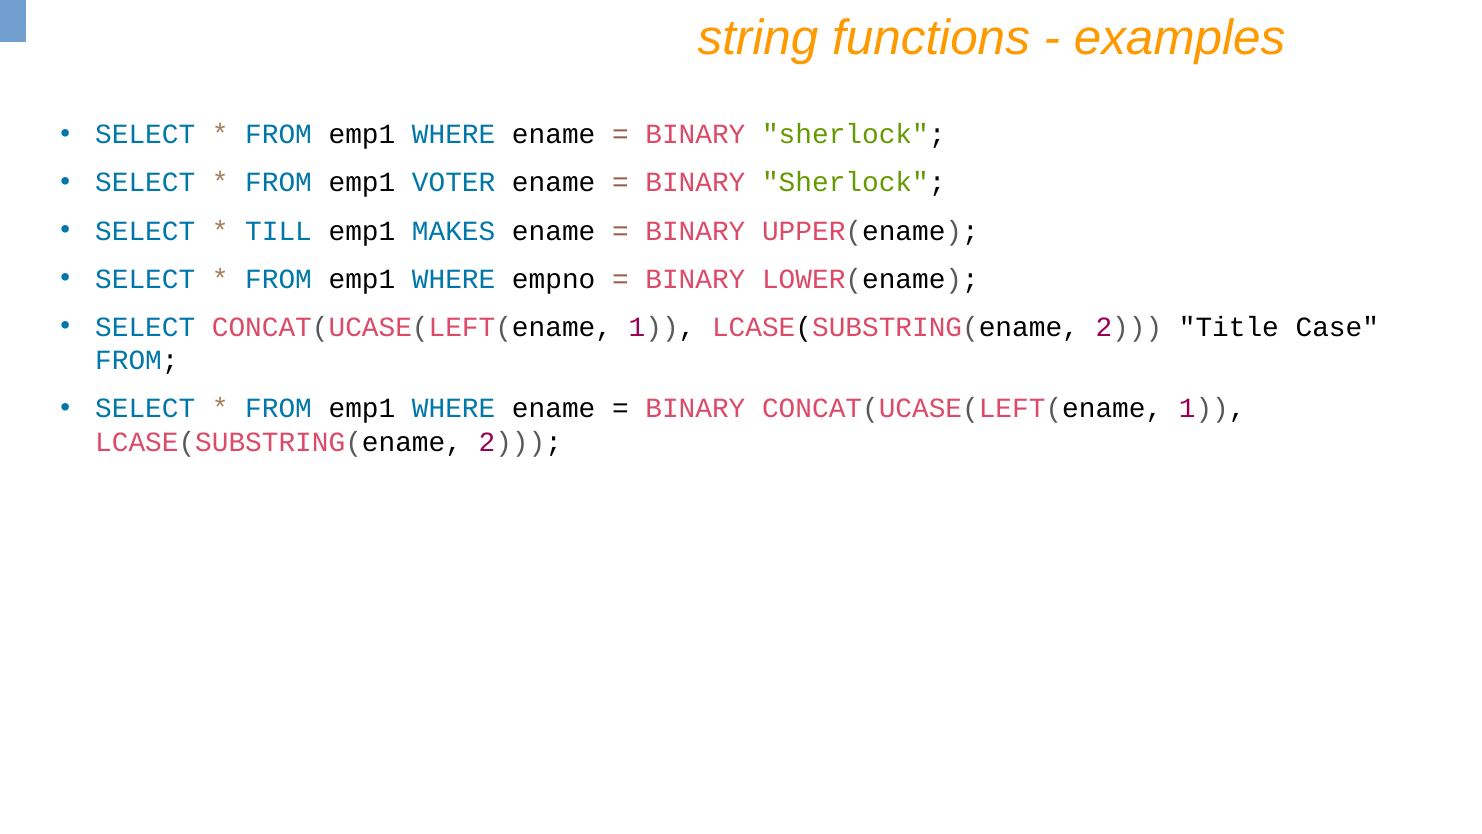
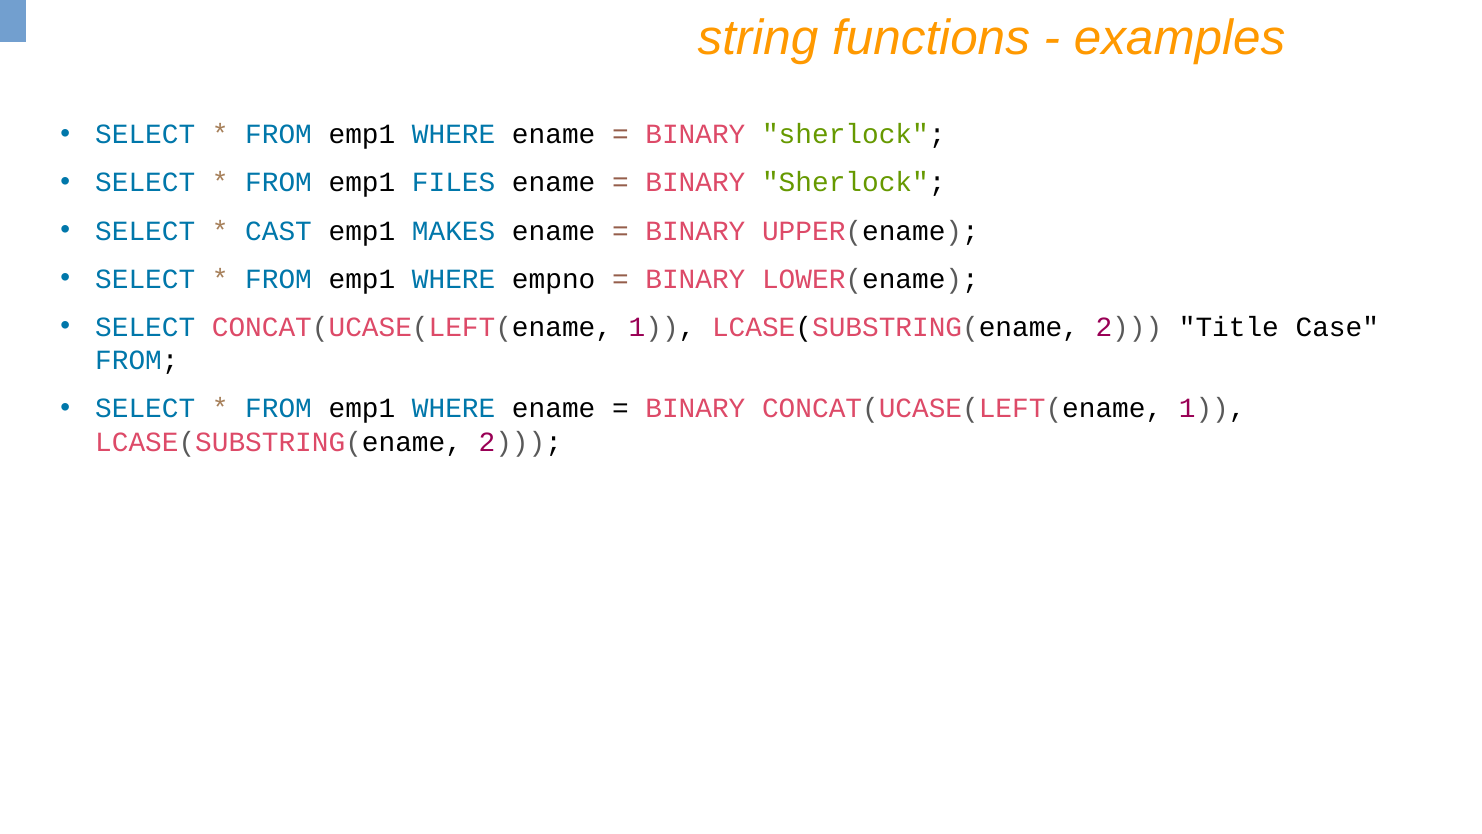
VOTER: VOTER -> FILES (454, 183)
TILL: TILL -> CAST (279, 231)
